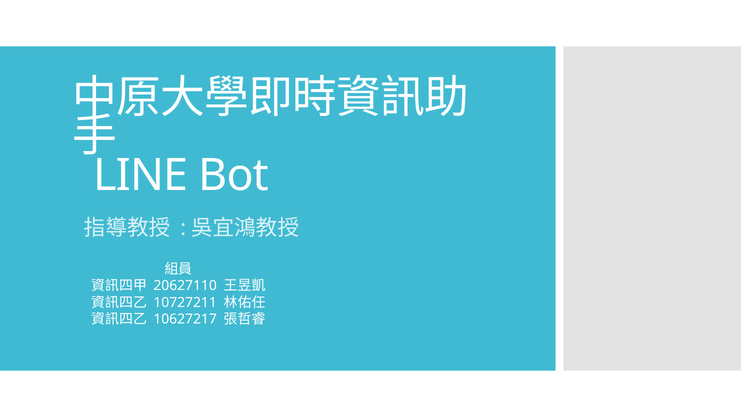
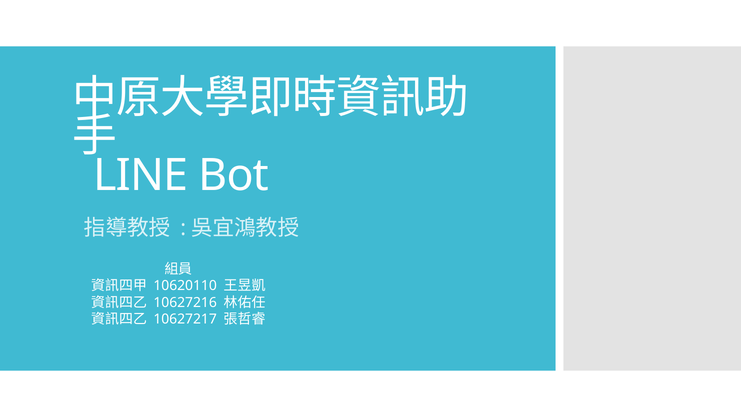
20627110: 20627110 -> 10620110 (185, 286)
10727211: 10727211 -> 10627216 (185, 302)
